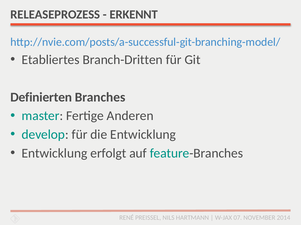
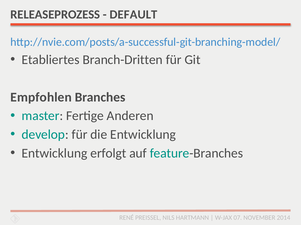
ERKENNT: ERKENNT -> DEFAULT (134, 15)
Definierten: Definierten -> Empfohlen (41, 97)
